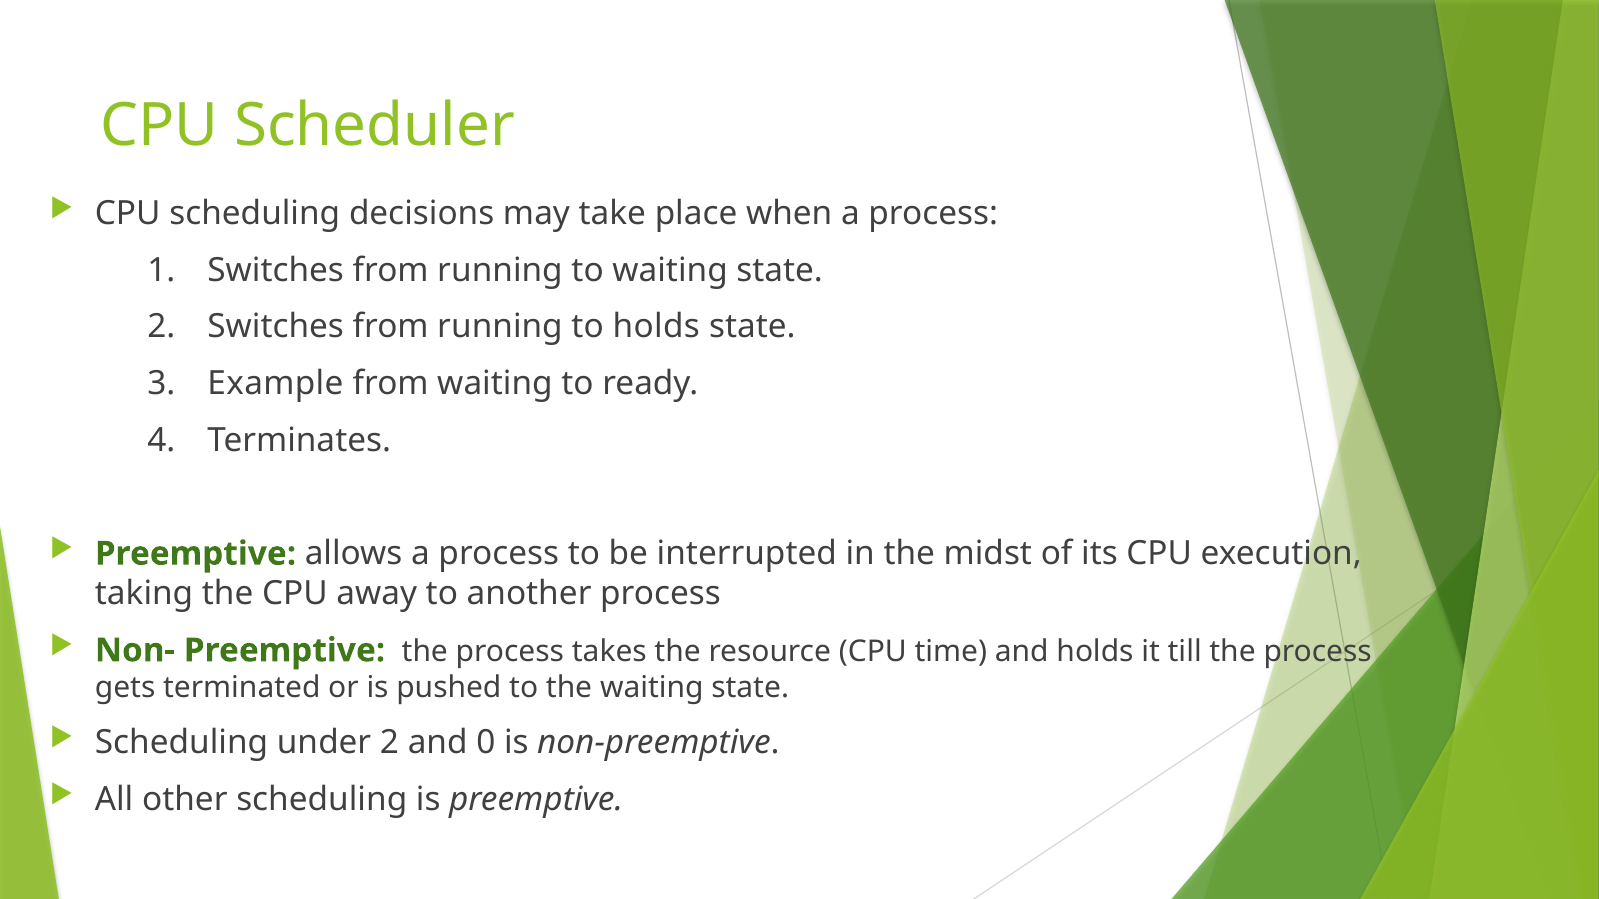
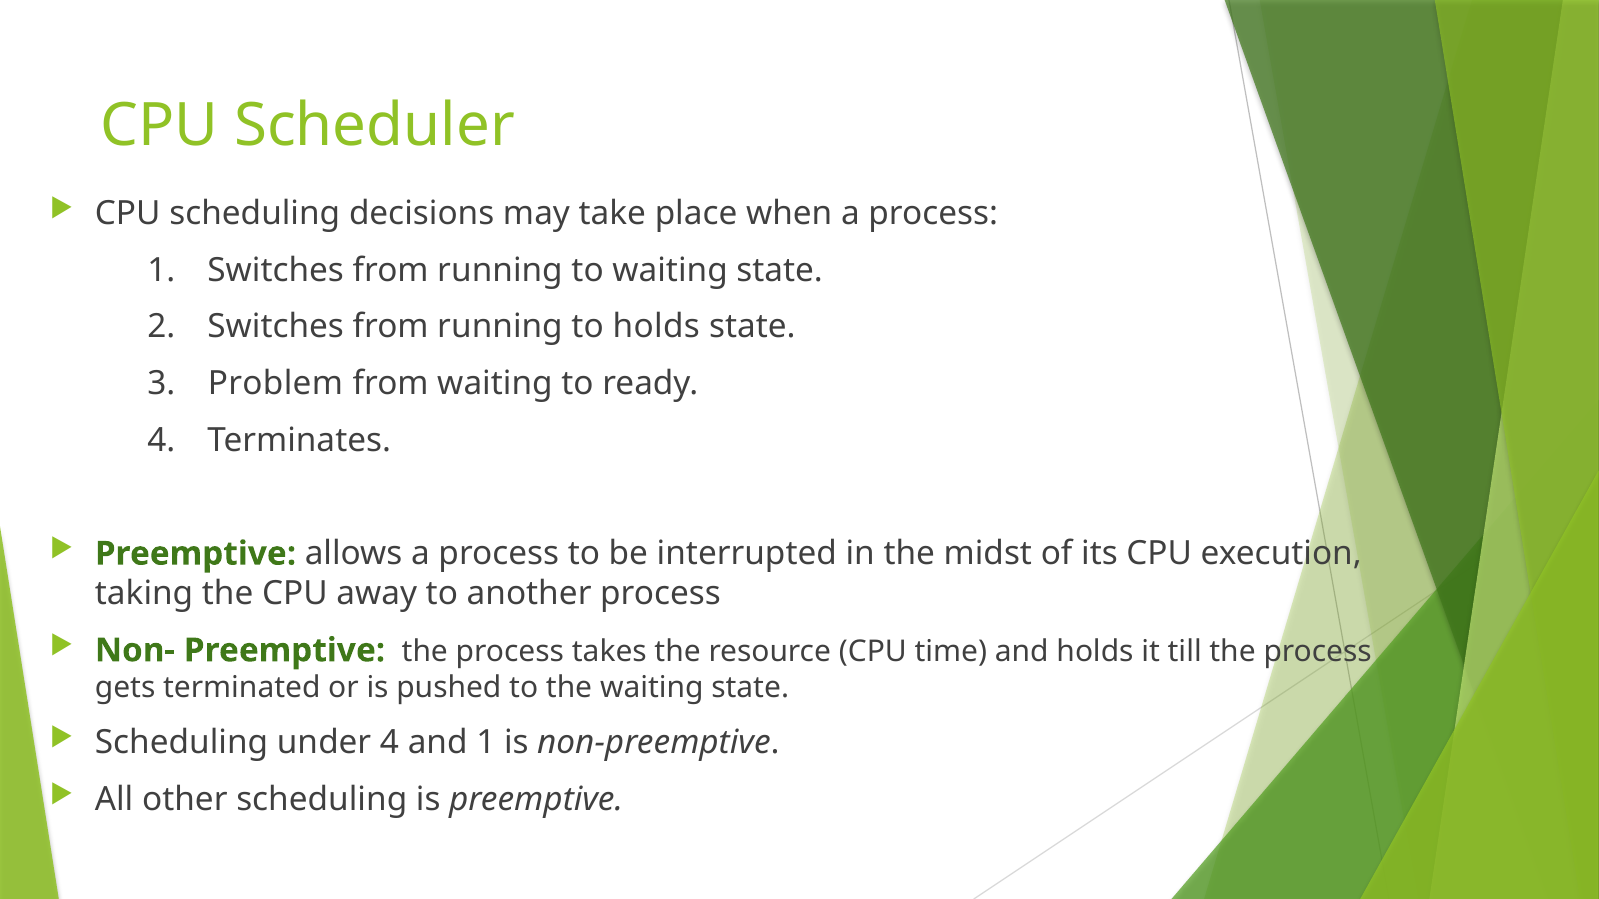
Example: Example -> Problem (275, 384)
under 2: 2 -> 4 (390, 743)
and 0: 0 -> 1 (486, 743)
